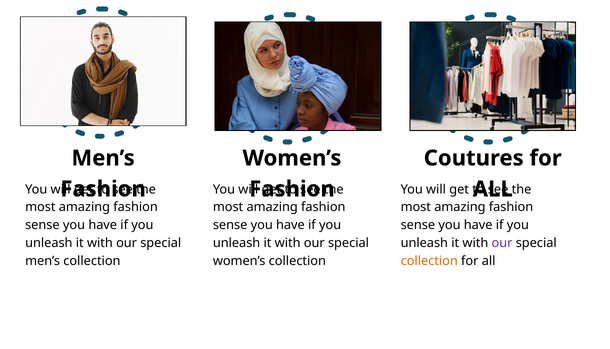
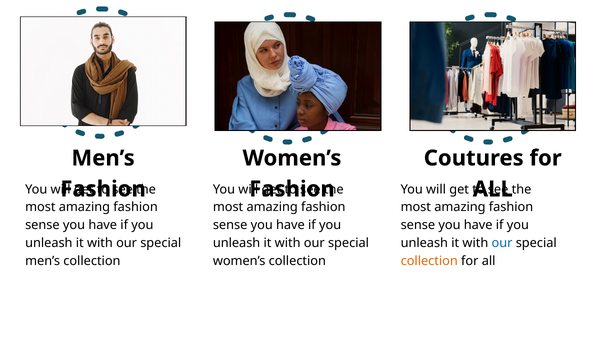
our colour: purple -> blue (502, 243)
